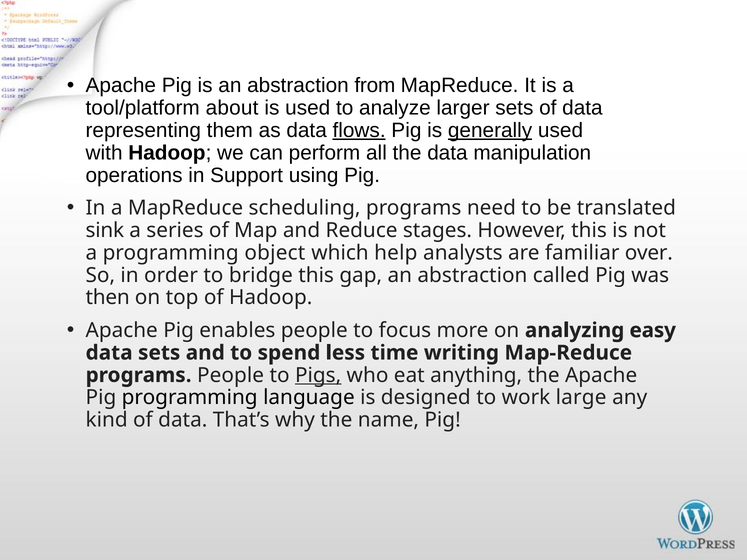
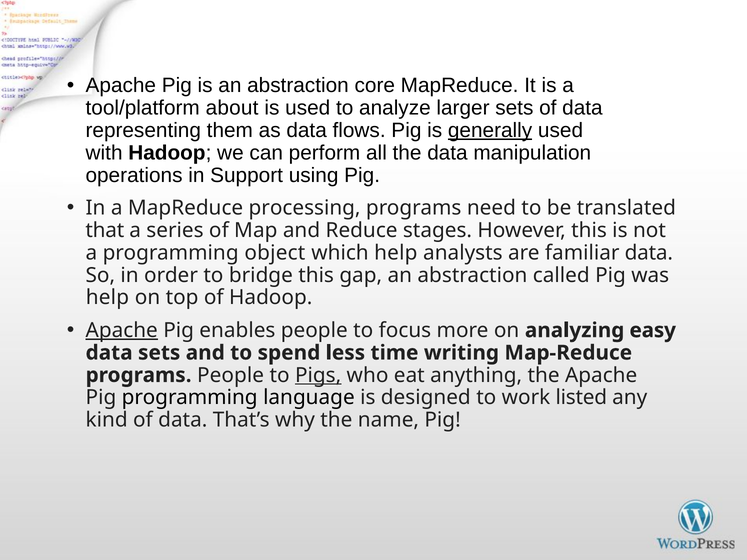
from: from -> core (375, 86)
flows underline: present -> none (359, 130)
scheduling: scheduling -> processing (305, 208)
sink: sink -> that (105, 230)
familiar over: over -> data (649, 253)
then: then -> help (107, 298)
Apache underline: none -> present (122, 331)
large: large -> listed (581, 398)
